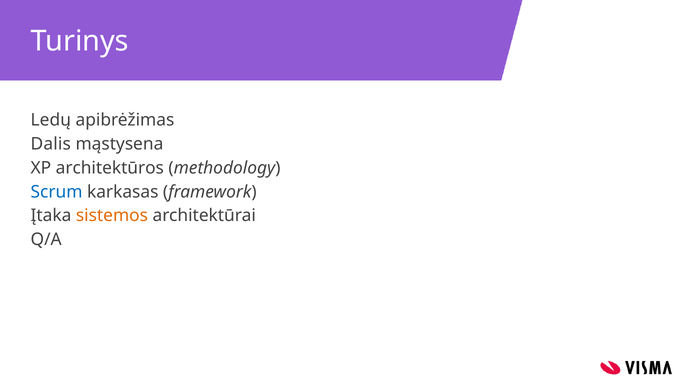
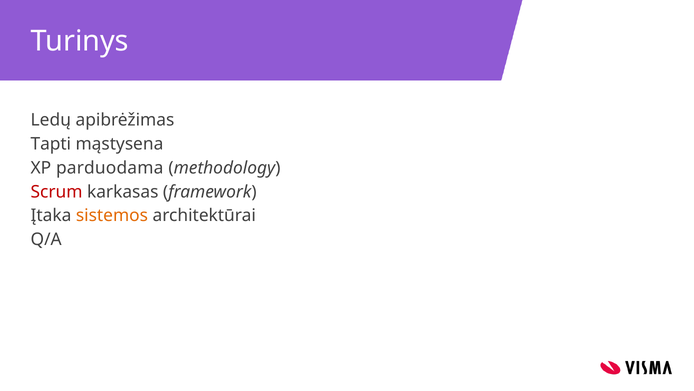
Dalis: Dalis -> Tapti (51, 144)
architektūros: architektūros -> parduodama (110, 168)
Scrum colour: blue -> red (57, 191)
